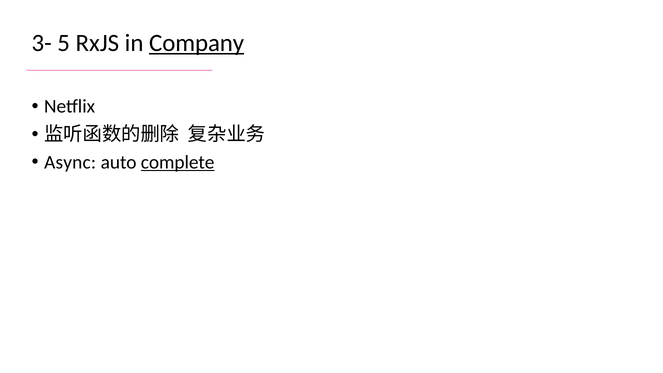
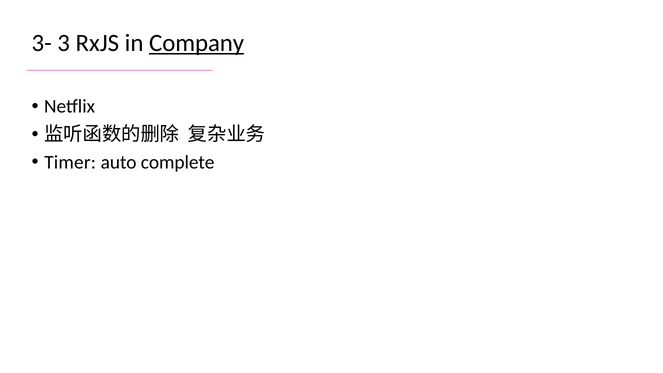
5: 5 -> 3 (64, 43)
Async: Async -> Timer (70, 162)
complete underline: present -> none (178, 162)
